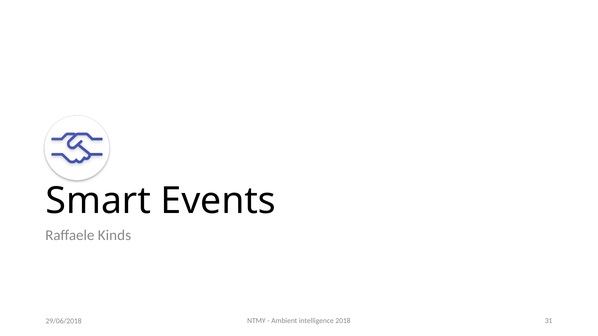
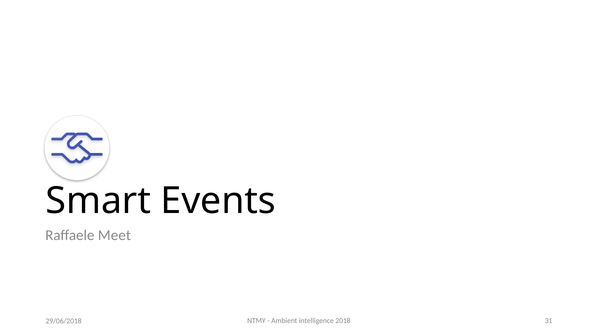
Kinds: Kinds -> Meet (114, 235)
